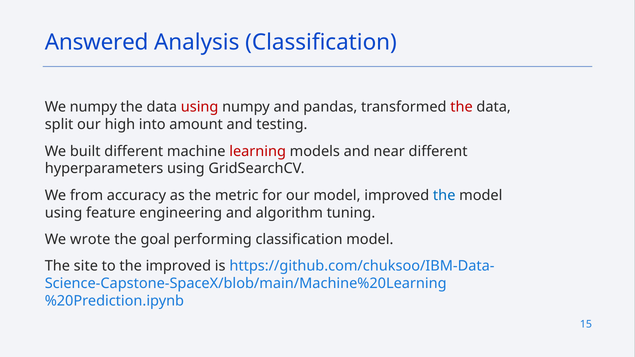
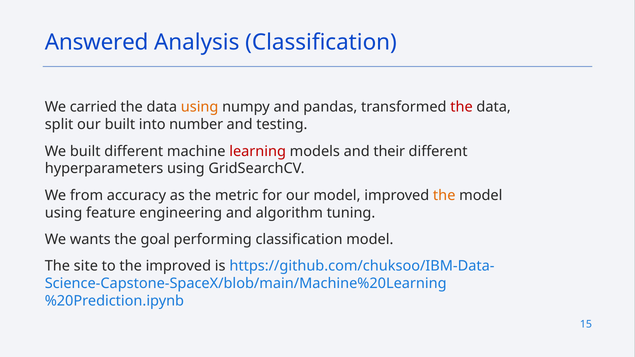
We numpy: numpy -> carried (93, 107)
using colour: red -> orange (200, 107)
our high: high -> built (120, 125)
amount: amount -> number (196, 125)
near: near -> their (389, 151)
the colour: blue -> orange (444, 195)
wrote: wrote -> wants (90, 240)
